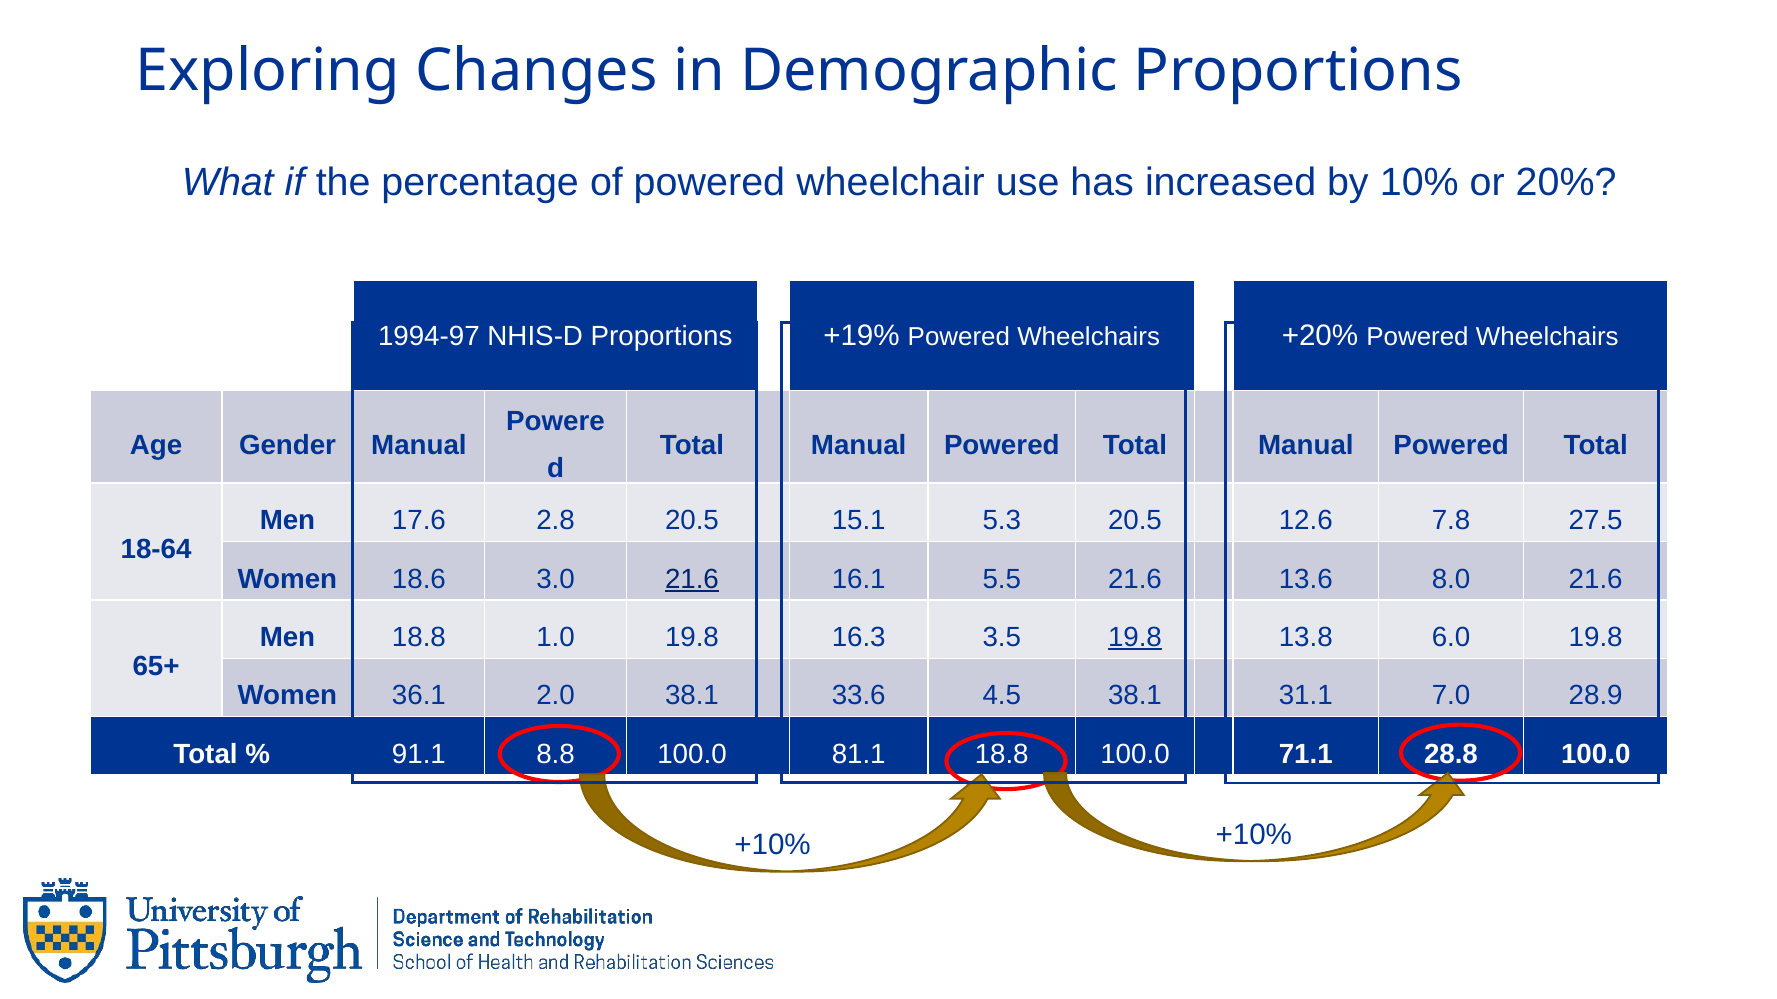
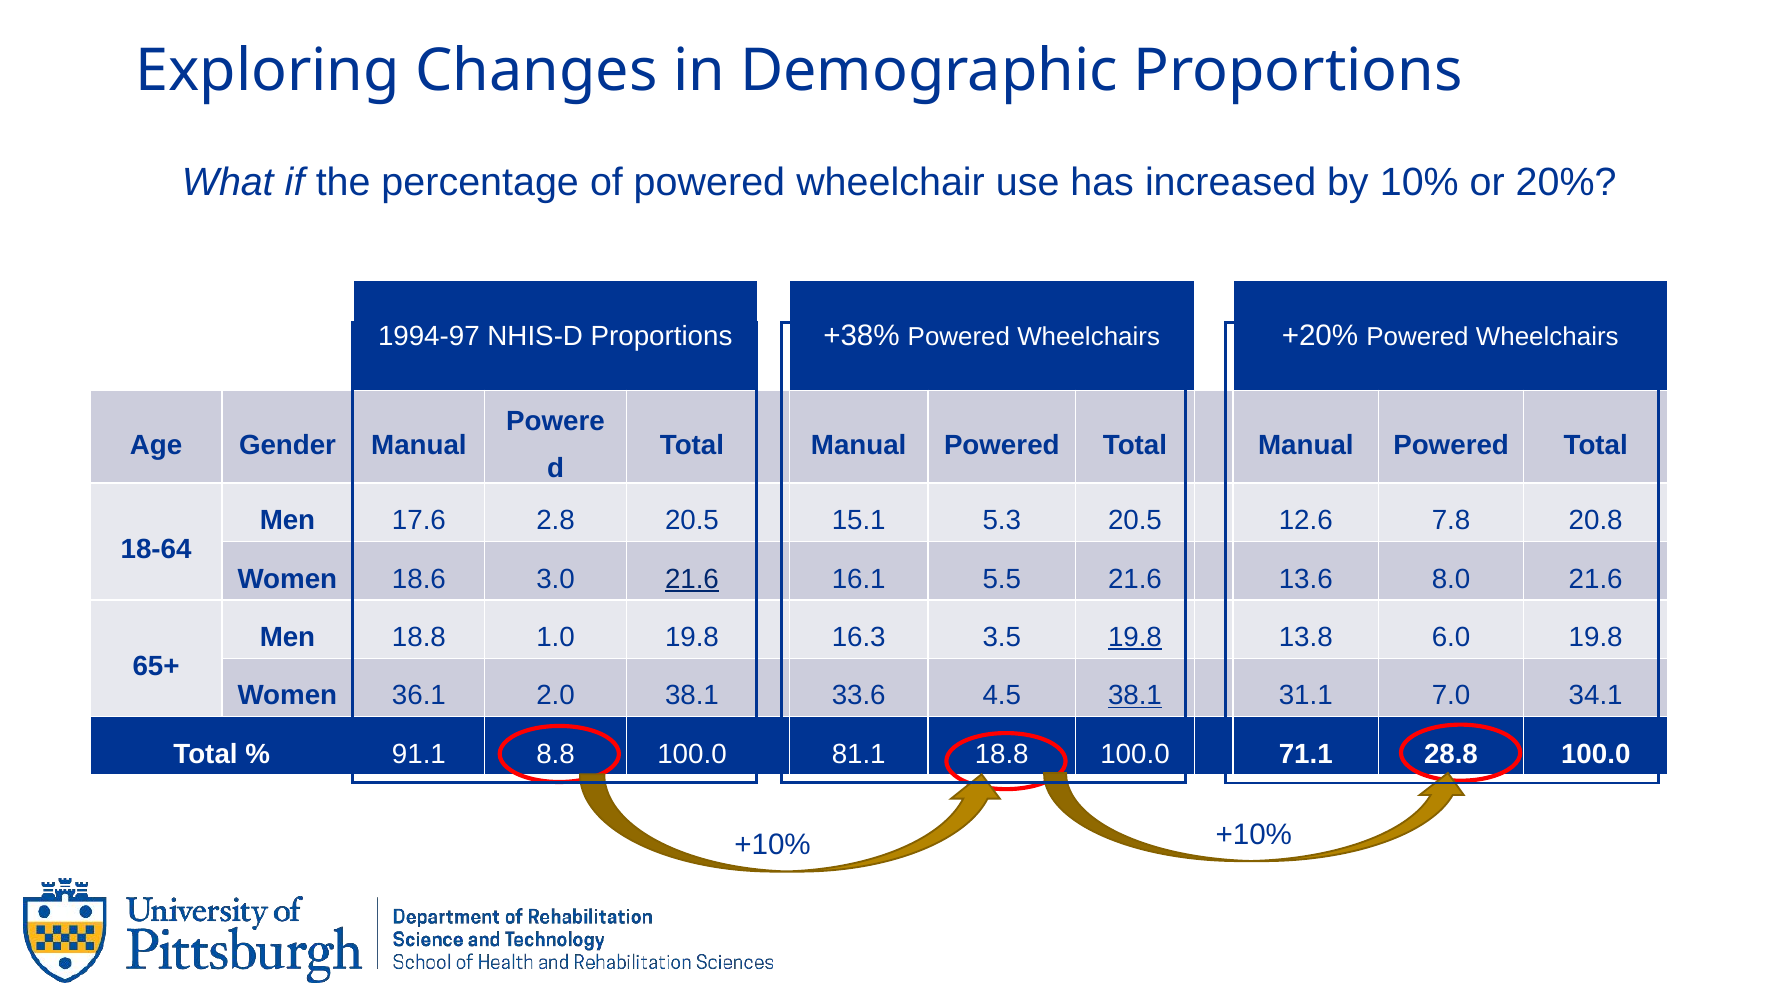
+19%: +19% -> +38% (861, 336)
27.5: 27.5 -> 20.8 (1596, 521)
38.1 underline: none -> present (1135, 696)
28.9: 28.9 -> 34.1 (1596, 696)
